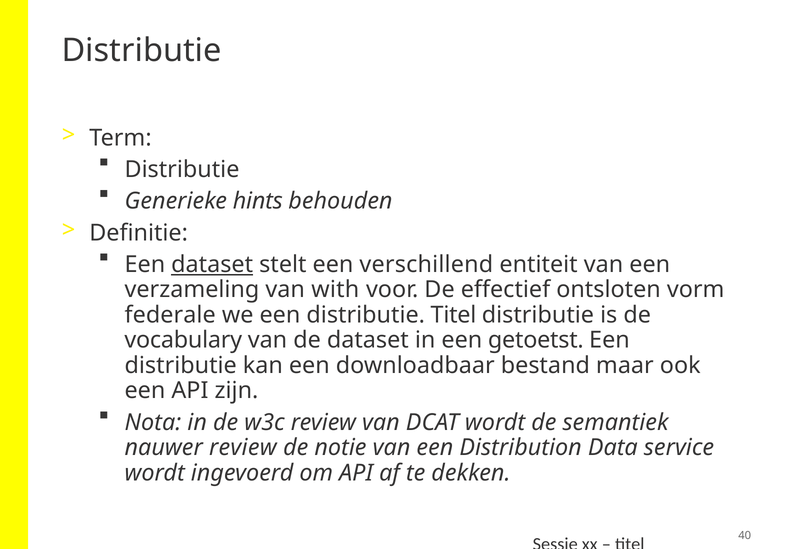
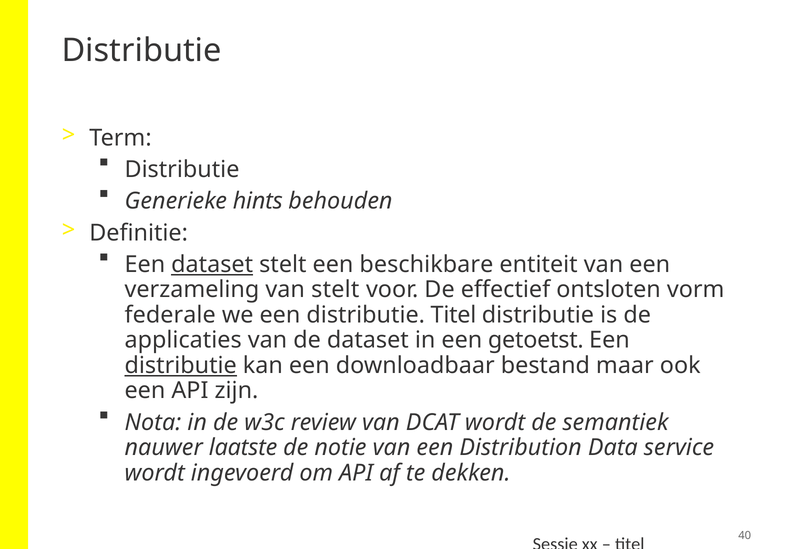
verschillend: verschillend -> beschikbare (426, 265)
van with: with -> stelt (335, 290)
vocabulary: vocabulary -> applicaties (183, 340)
distributie underline: none -> present (181, 366)
nauwer review: review -> laatste (243, 448)
